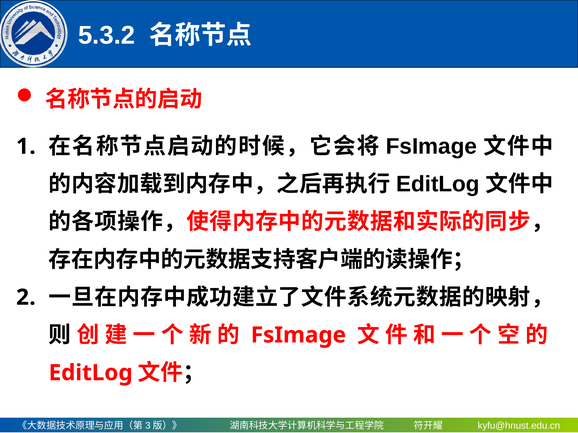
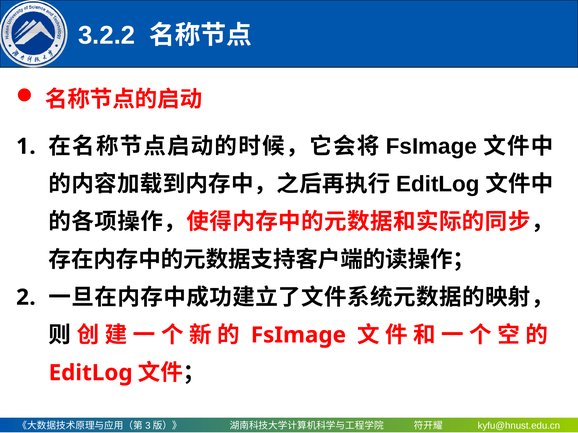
5.3.2: 5.3.2 -> 3.2.2 (107, 36)
